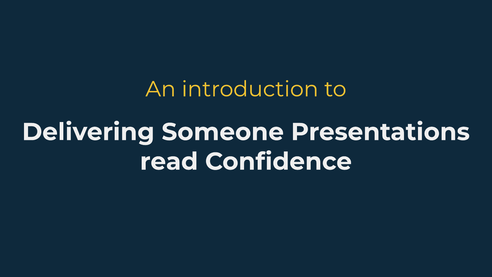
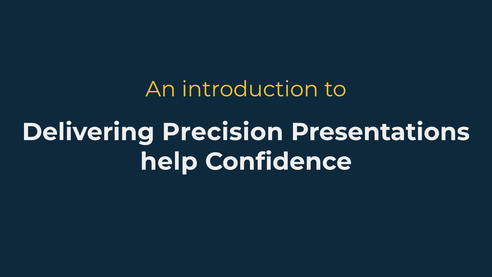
Someone: Someone -> Precision (223, 132)
read: read -> help (169, 161)
